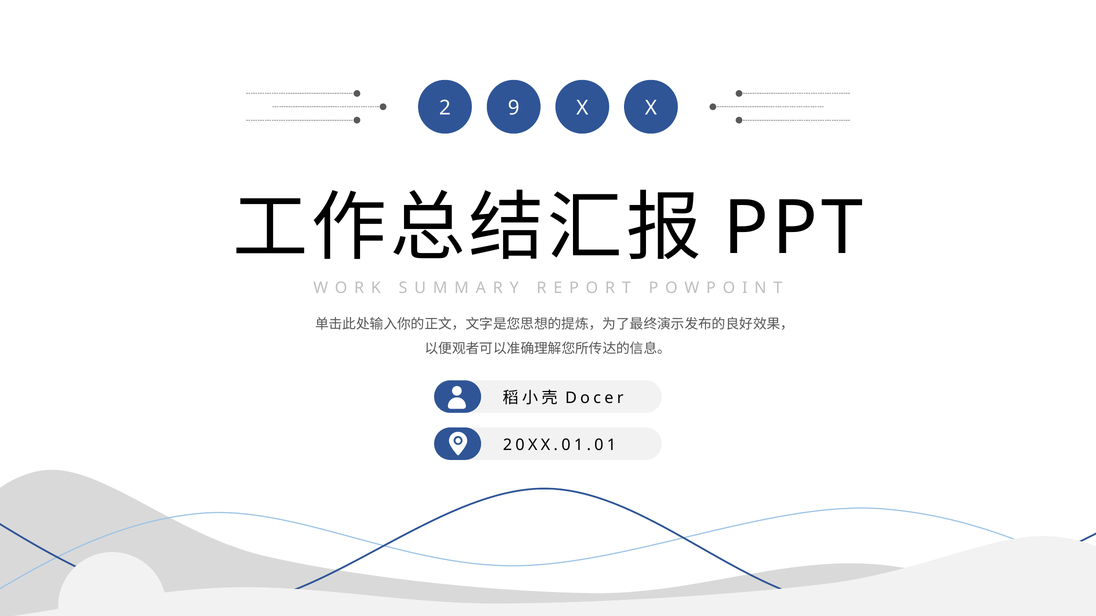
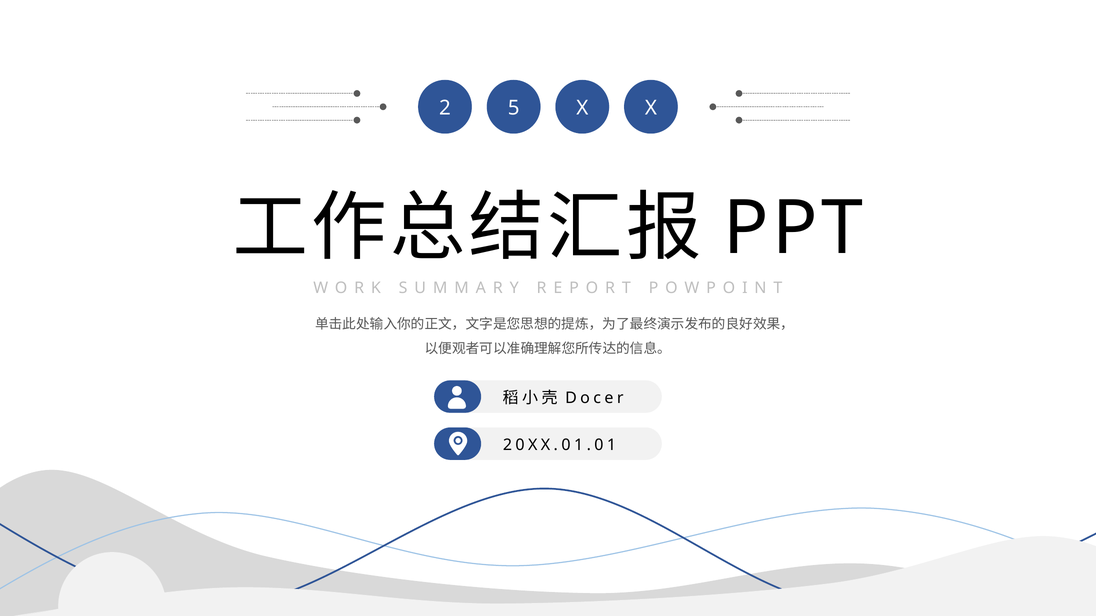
9: 9 -> 5 (514, 108)
